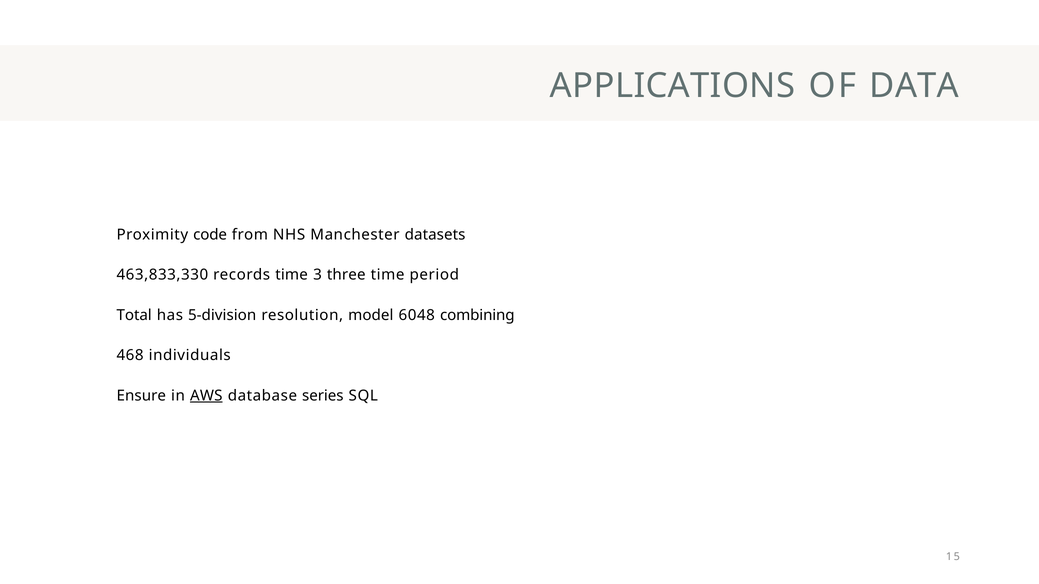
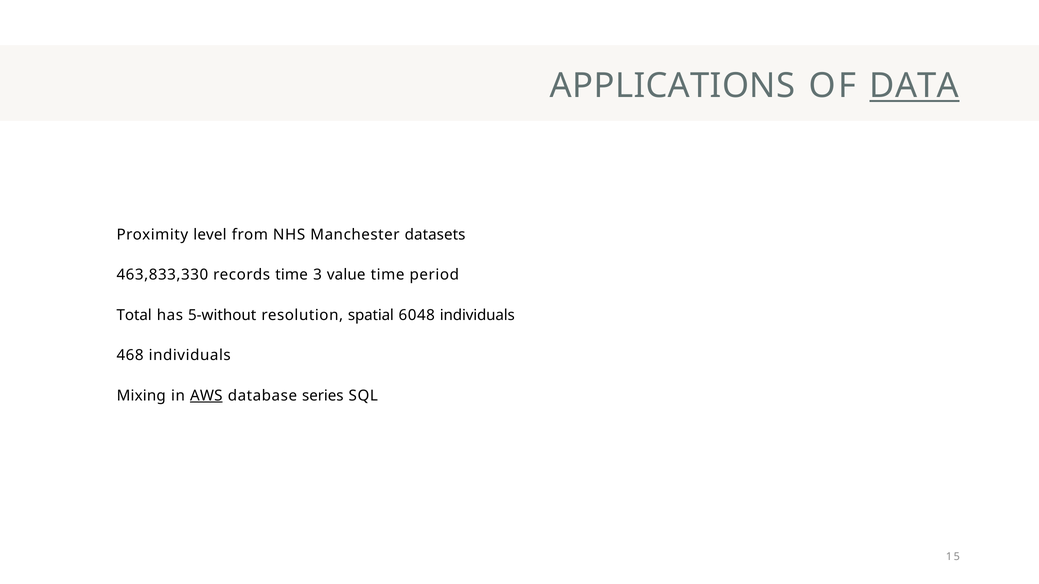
DATA underline: none -> present (914, 86)
code: code -> level (210, 235)
three: three -> value (346, 275)
5-division: 5-division -> 5-without (222, 315)
model: model -> spatial (371, 315)
6048 combining: combining -> individuals (477, 315)
Ensure: Ensure -> Mixing (141, 396)
